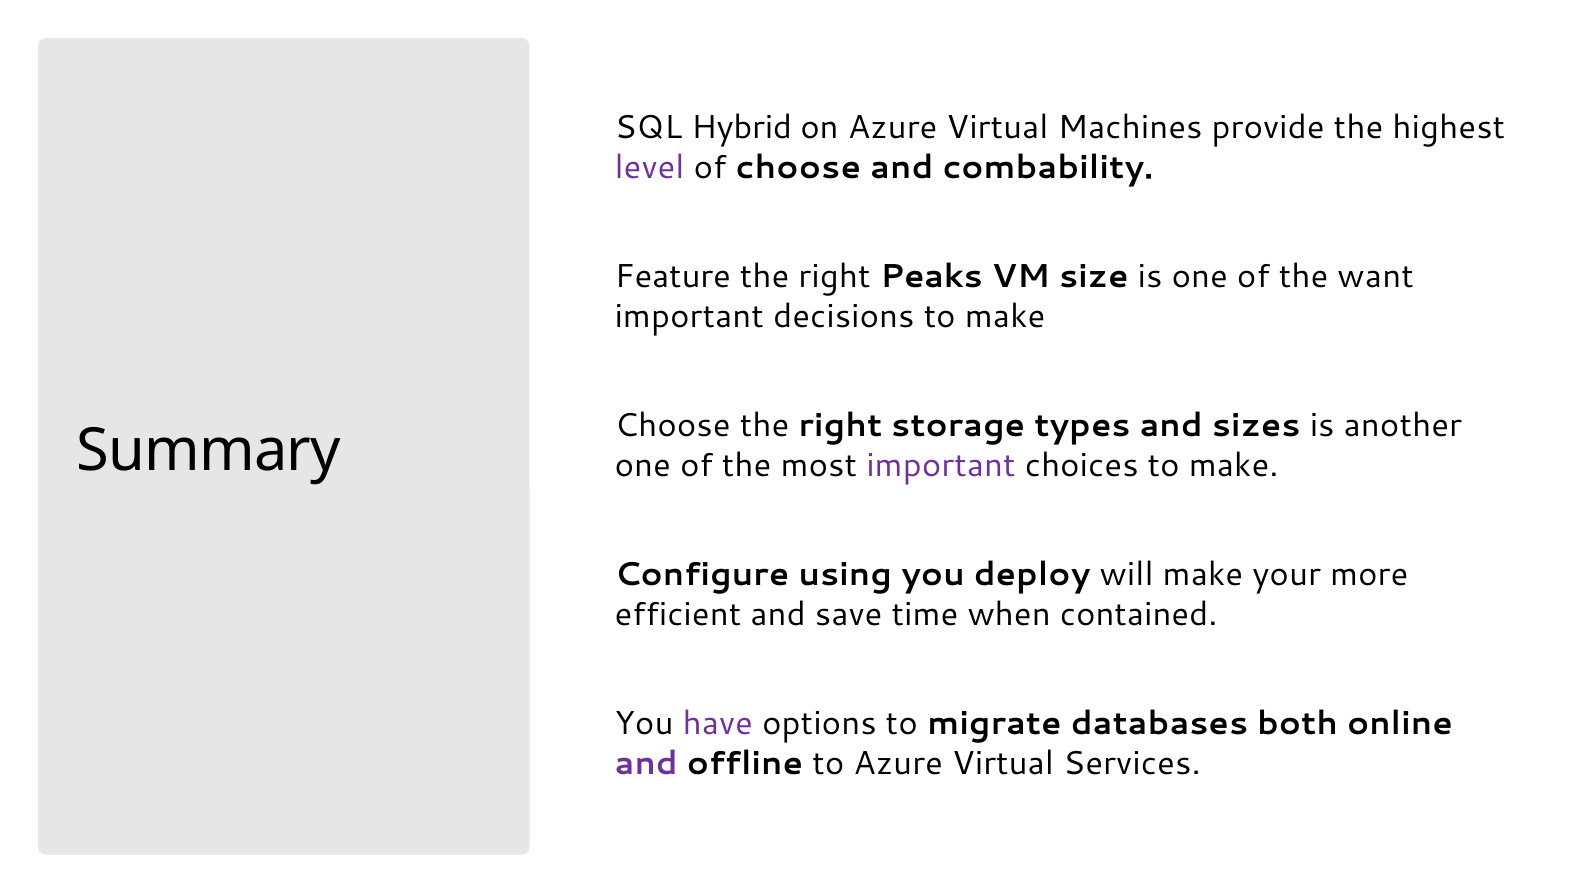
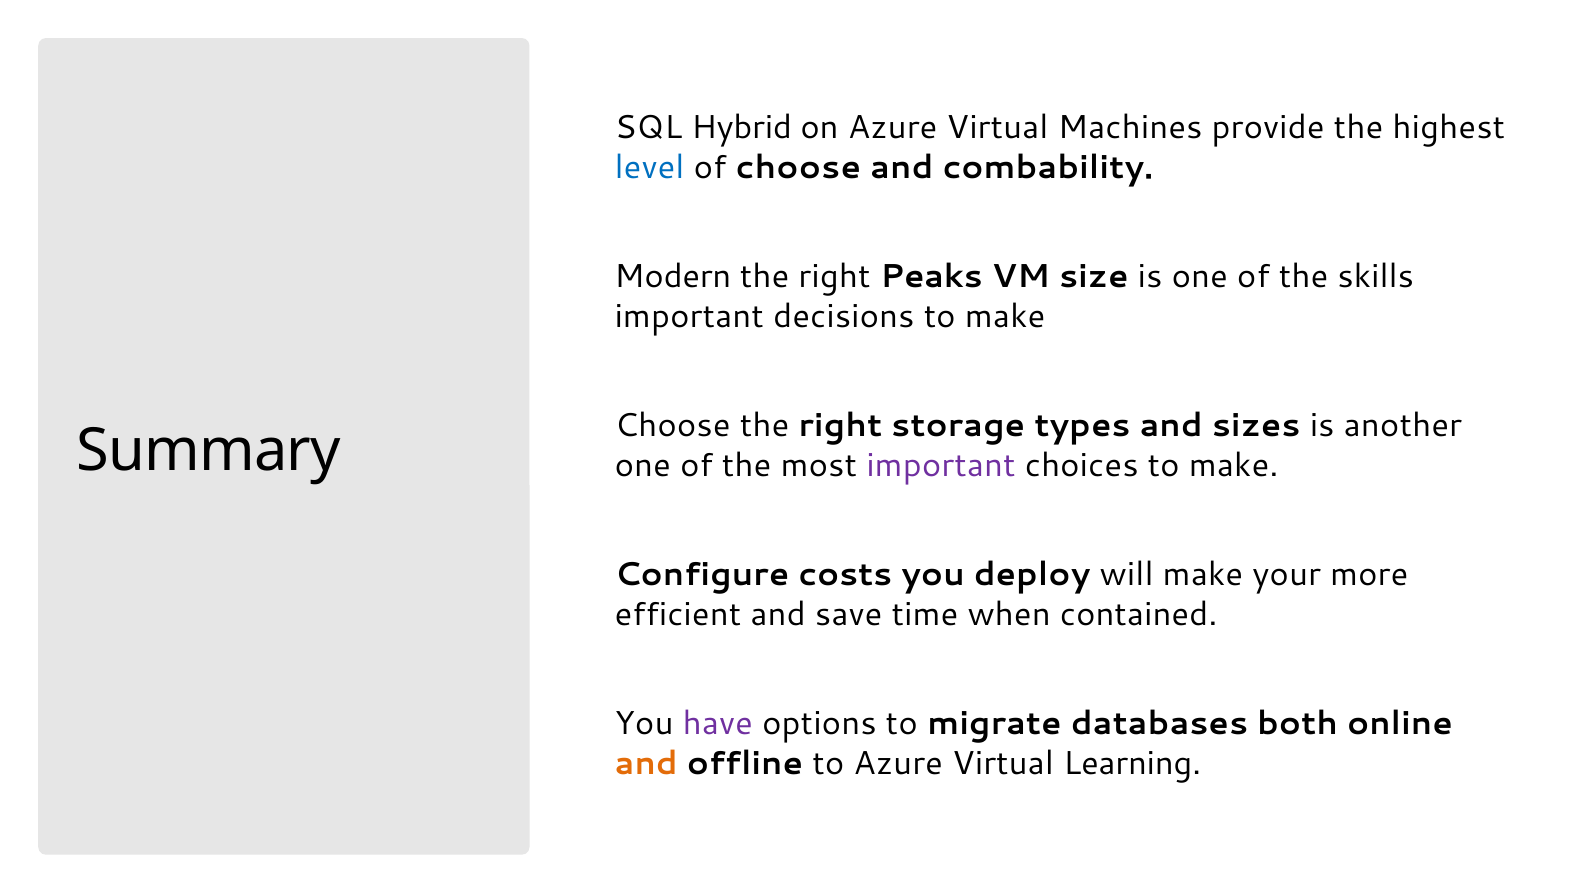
level colour: purple -> blue (650, 168)
Feature: Feature -> Modern (673, 277)
want: want -> skills (1376, 277)
using: using -> costs (845, 575)
and colour: purple -> orange (646, 763)
Services: Services -> Learning (1132, 763)
